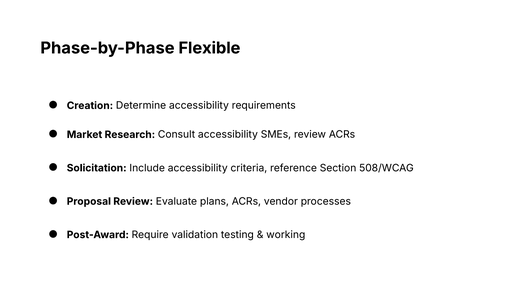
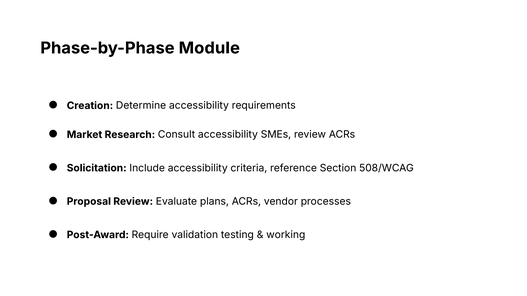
Flexible: Flexible -> Module (209, 48)
